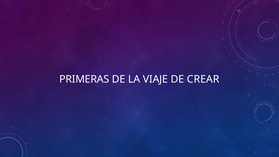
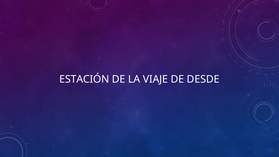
PRIMERAS: PRIMERAS -> ESTACIÓN (84, 79)
CREAR: CREAR -> DESDE (203, 79)
